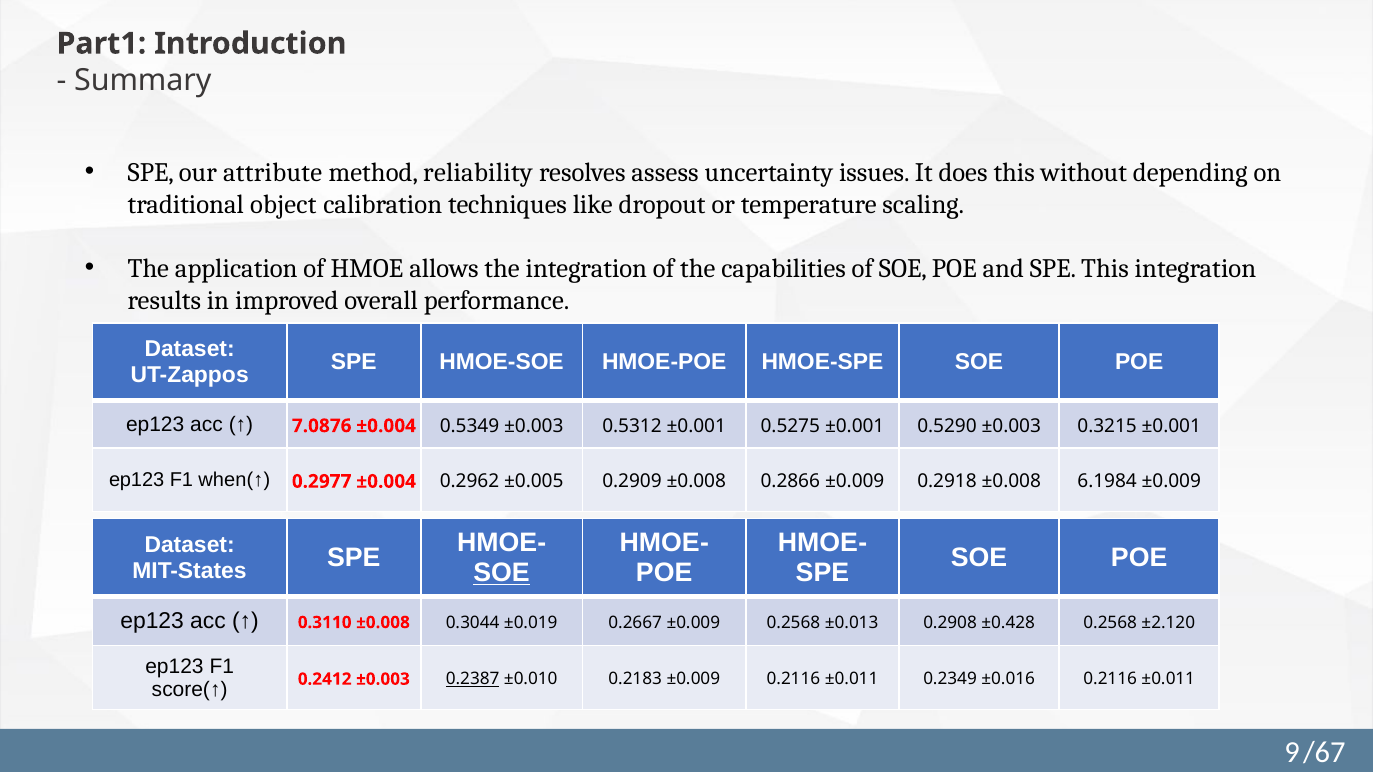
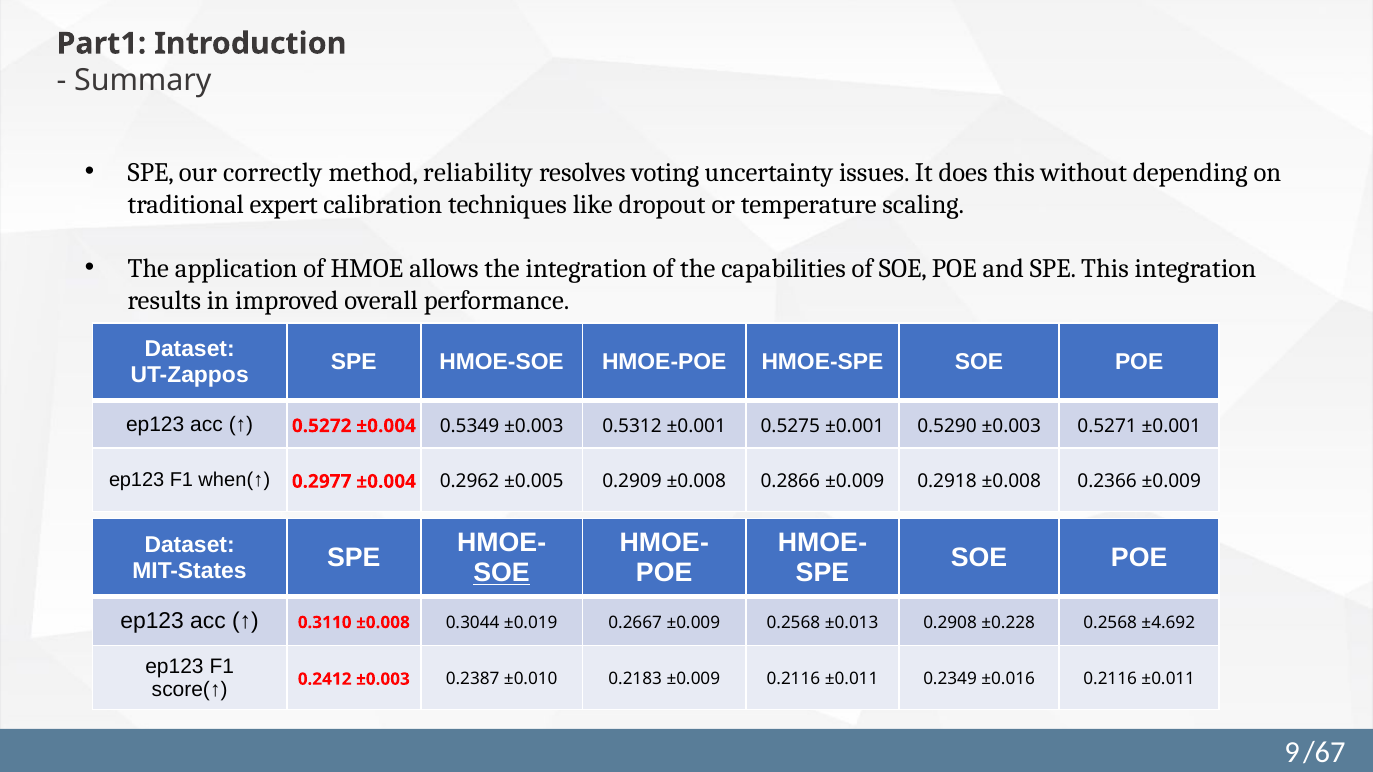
attribute: attribute -> correctly (273, 172)
assess: assess -> voting (665, 172)
object: object -> expert (284, 204)
7.0876: 7.0876 -> 0.5272 (322, 426)
0.3215: 0.3215 -> 0.5271 (1107, 426)
6.1984: 6.1984 -> 0.2366 (1107, 482)
±0.428: ±0.428 -> ±0.228 (1008, 623)
±2.120: ±2.120 -> ±4.692 (1168, 623)
0.2387 underline: present -> none (473, 679)
